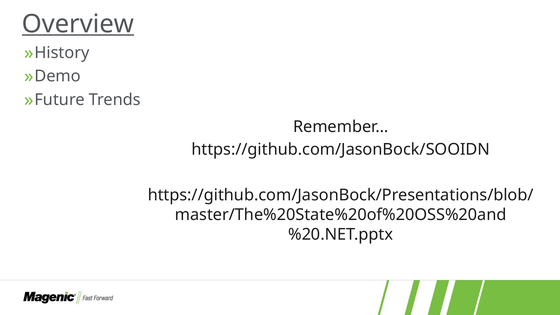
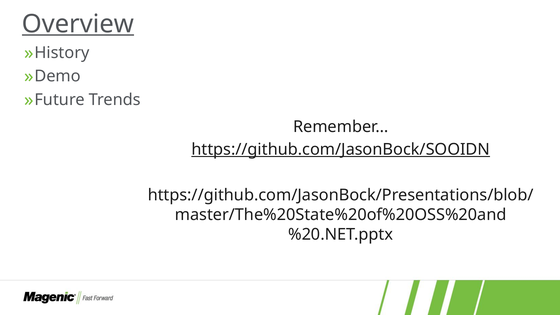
https://github.com/JasonBock/SOOIDN underline: none -> present (341, 150)
